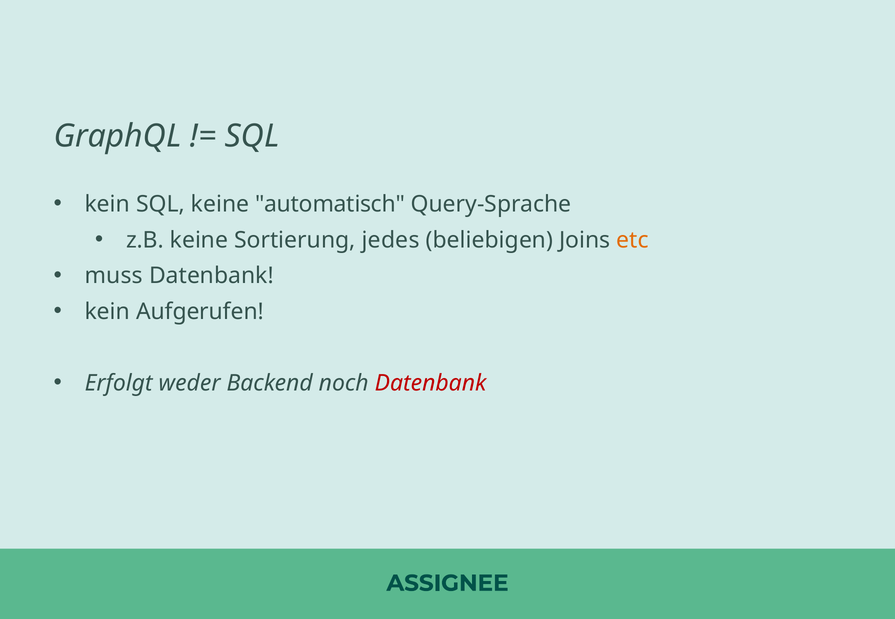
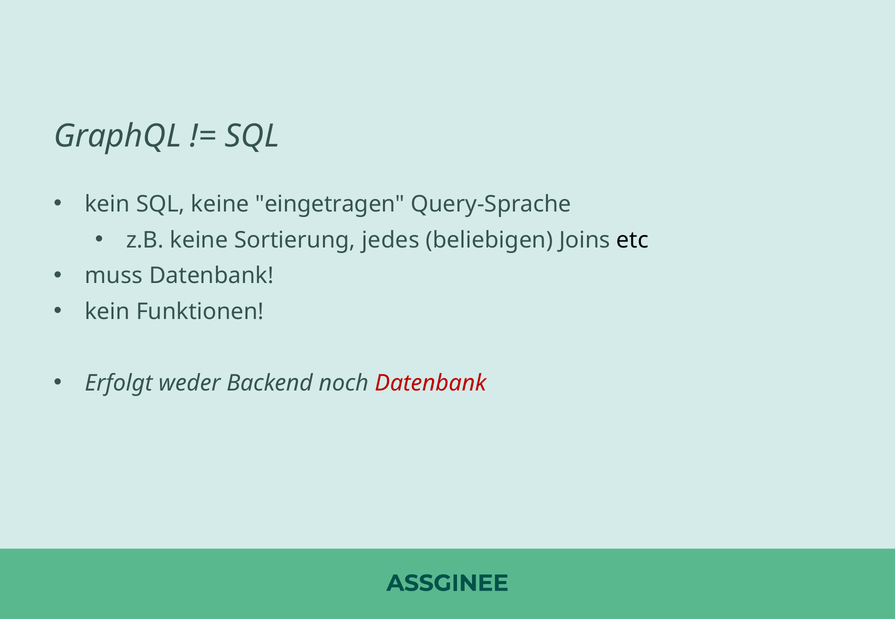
automatisch: automatisch -> eingetragen (330, 204)
etc colour: orange -> black (632, 240)
Aufgerufen: Aufgerufen -> Funktionen (200, 312)
ASSIGNEE: ASSIGNEE -> ASSGINEE (448, 584)
